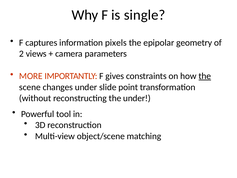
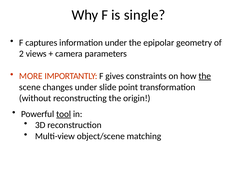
information pixels: pixels -> under (116, 43)
the under: under -> origin (137, 98)
tool underline: none -> present (64, 114)
